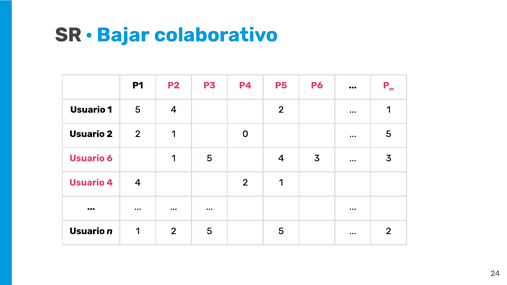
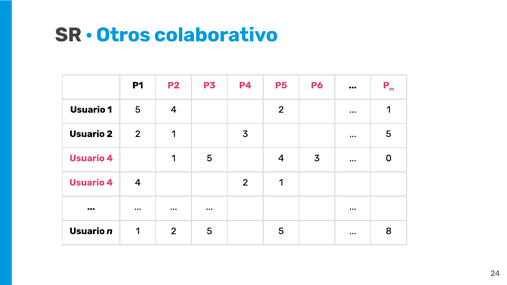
Bajar: Bajar -> Otros (123, 35)
1 0: 0 -> 3 (245, 134)
6: 6 -> 4 (110, 158)
3: 3 -> 0 (389, 158)
2: 2 -> 8 (389, 231)
